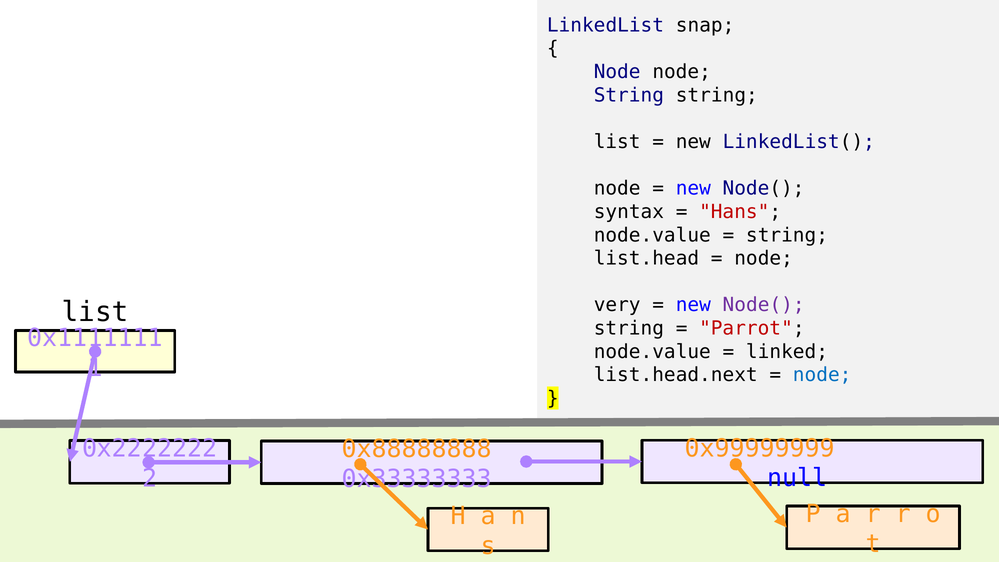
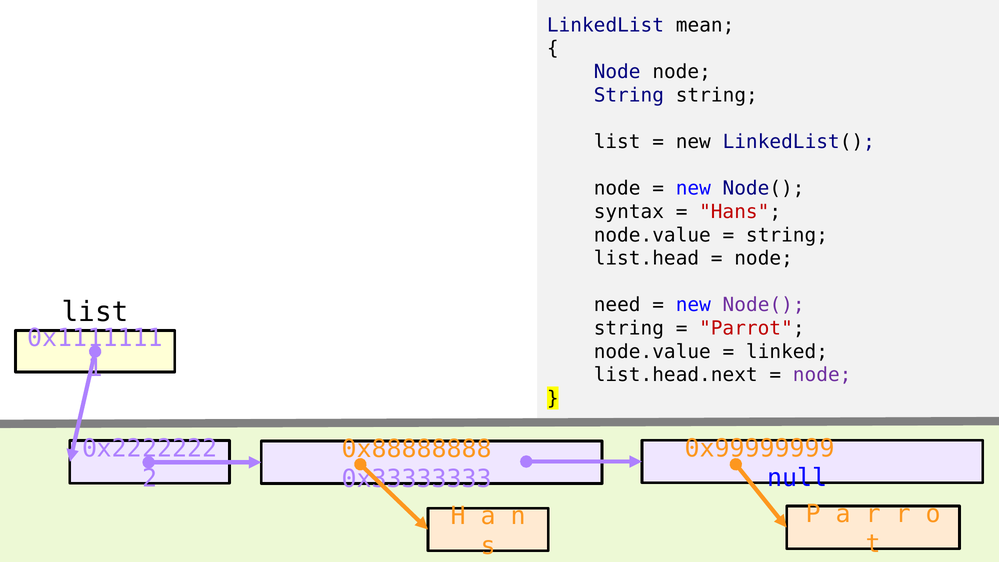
snap: snap -> mean (705, 25)
very: very -> need (617, 305)
node colour: blue -> purple (822, 375)
